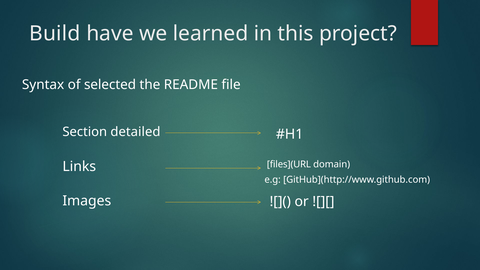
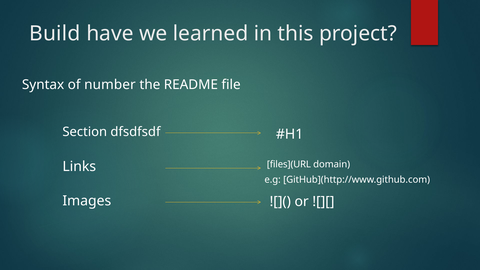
selected: selected -> number (110, 85)
detailed: detailed -> dfsdfsdf (135, 132)
